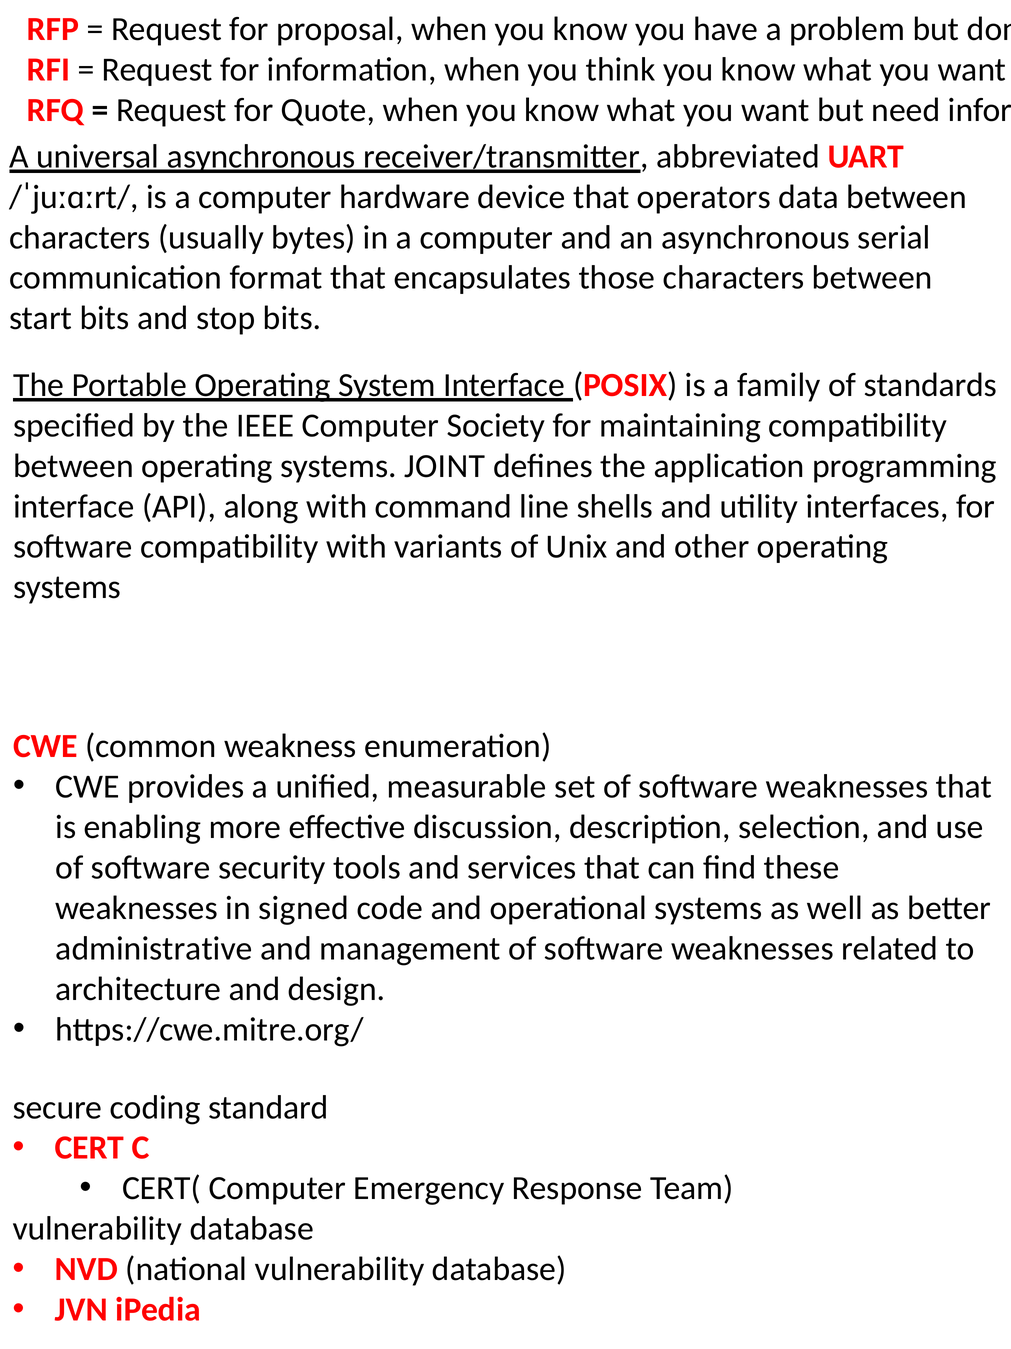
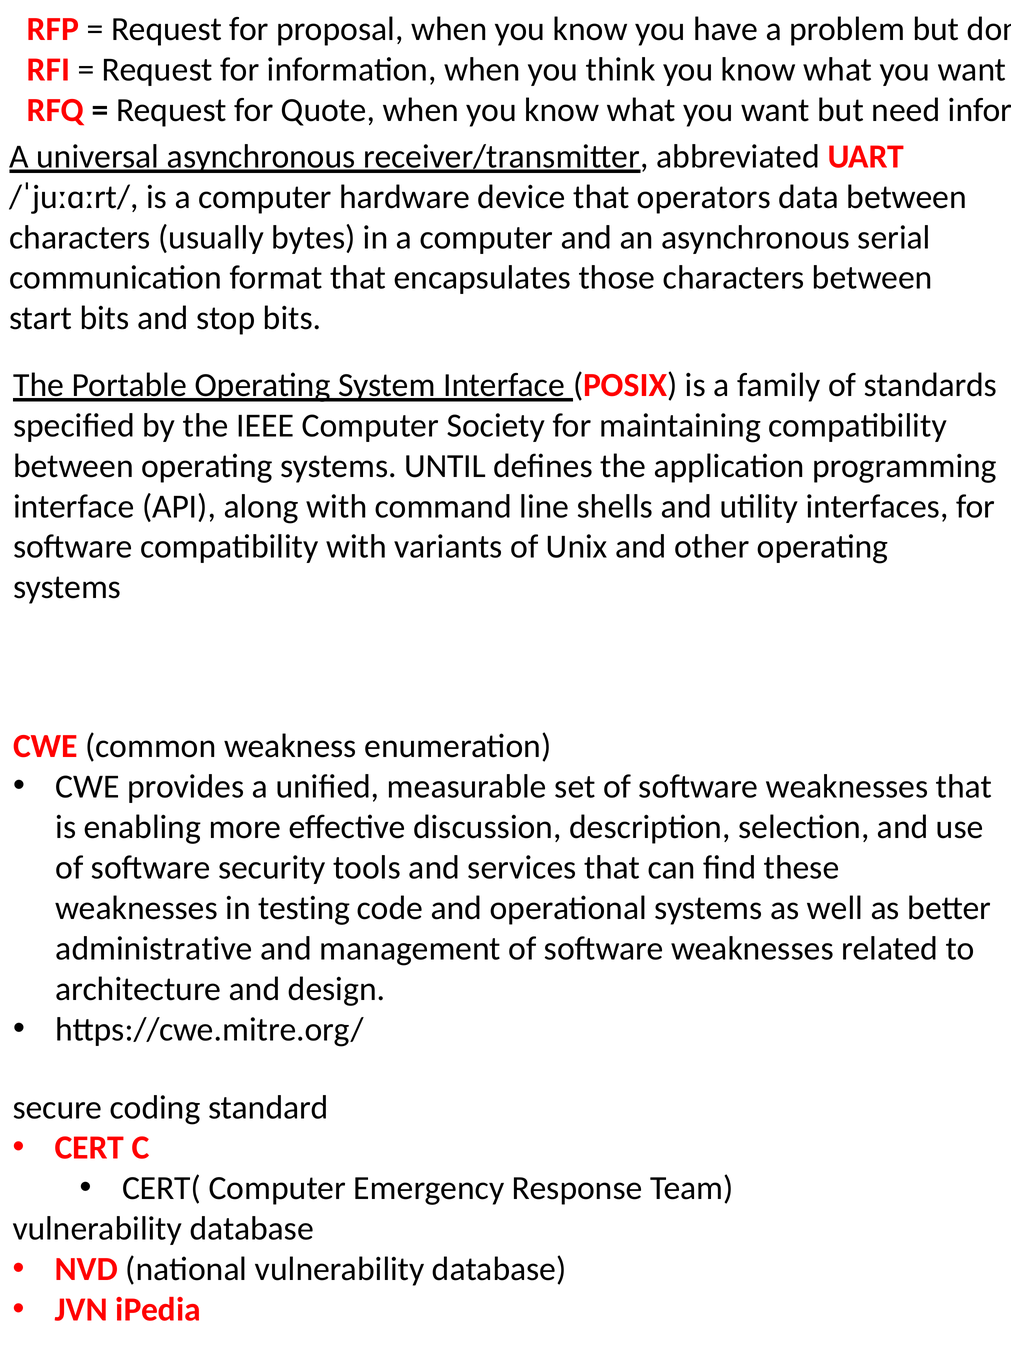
JOINT: JOINT -> UNTIL (445, 466)
signed: signed -> testing (304, 907)
